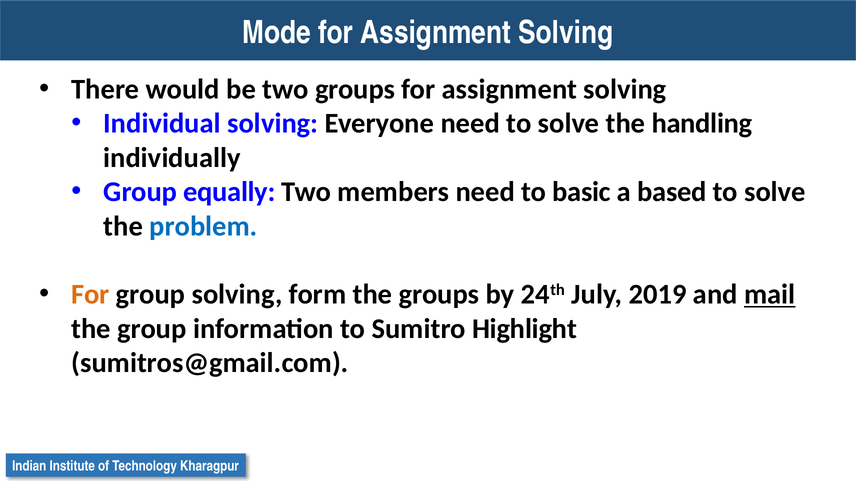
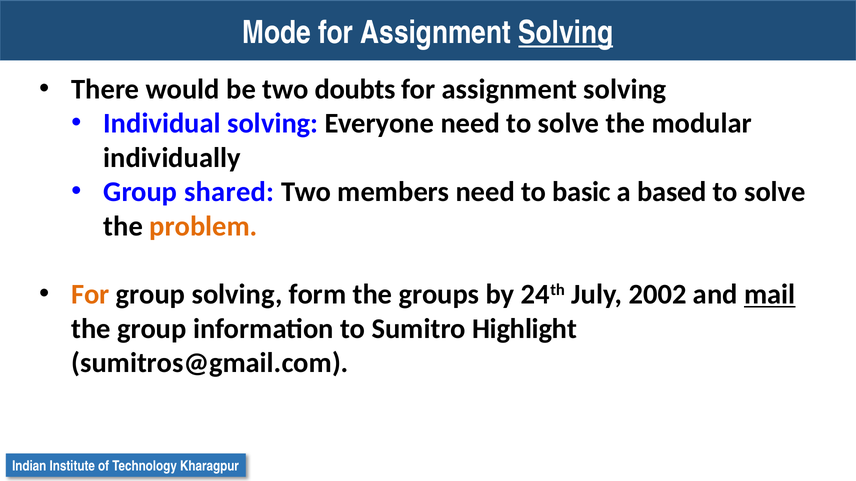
Solving underline: none -> present (566, 33)
two groups: groups -> doubts (355, 89)
handling: handling -> modular (702, 124)
equally: equally -> shared (229, 192)
problem colour: blue -> orange (203, 226)
2019: 2019 -> 2002 (658, 295)
